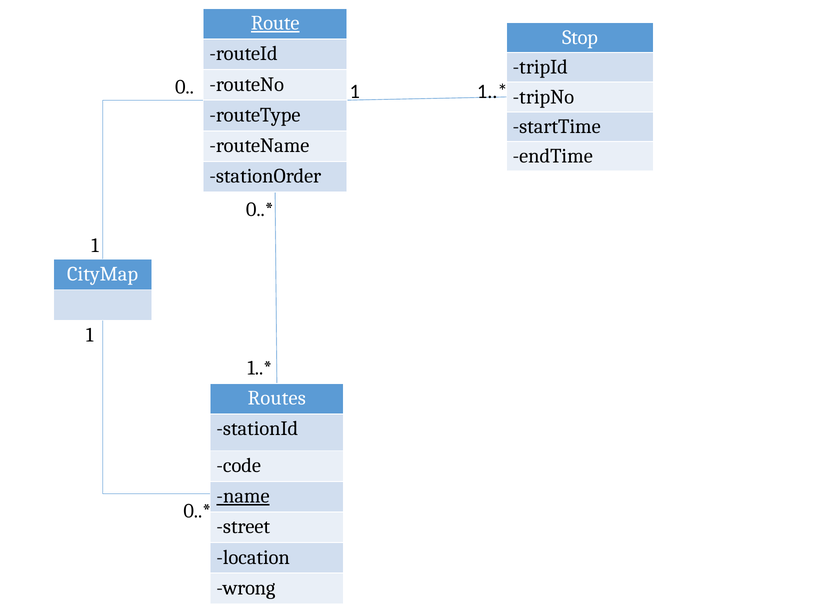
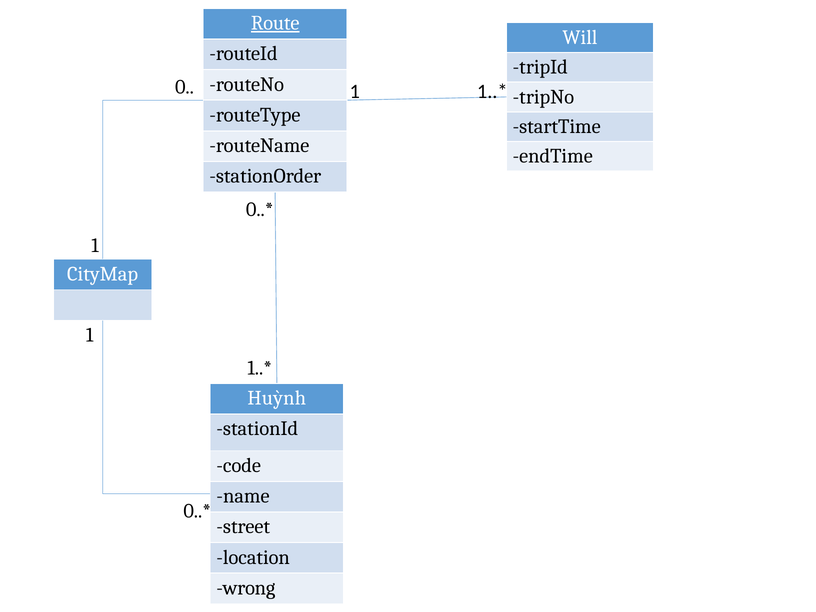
Stop: Stop -> Will (580, 37)
Routes: Routes -> Huỳnh (277, 398)
name underline: present -> none (243, 496)
